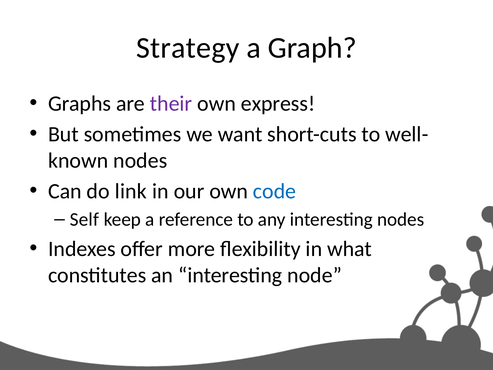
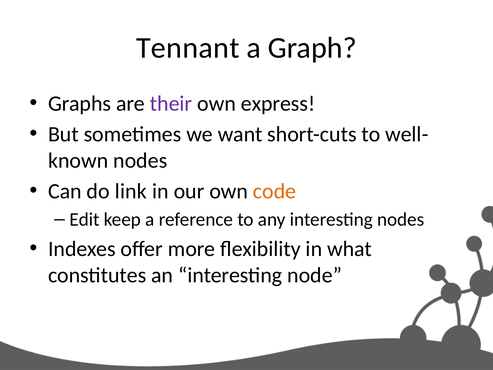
Strategy: Strategy -> Tennant (188, 48)
code colour: blue -> orange (274, 191)
Self: Self -> Edit (85, 219)
